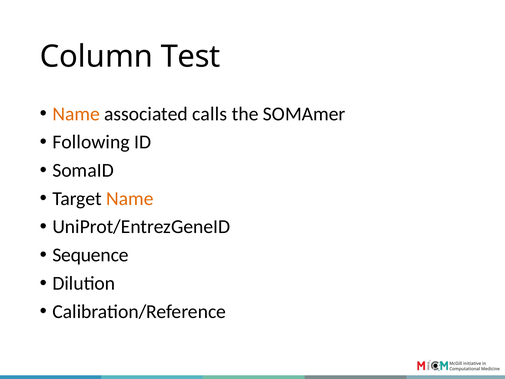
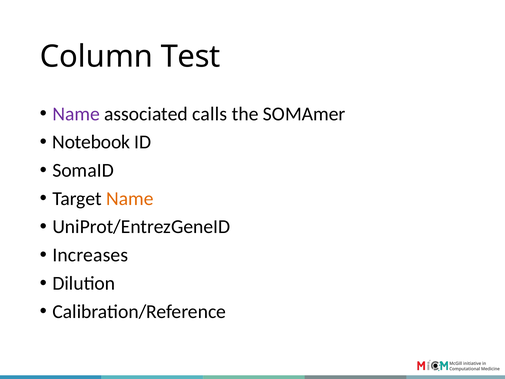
Name colour: orange -> purple (76, 114)
Following: Following -> Notebook (91, 142)
Sequence: Sequence -> Increases (90, 255)
